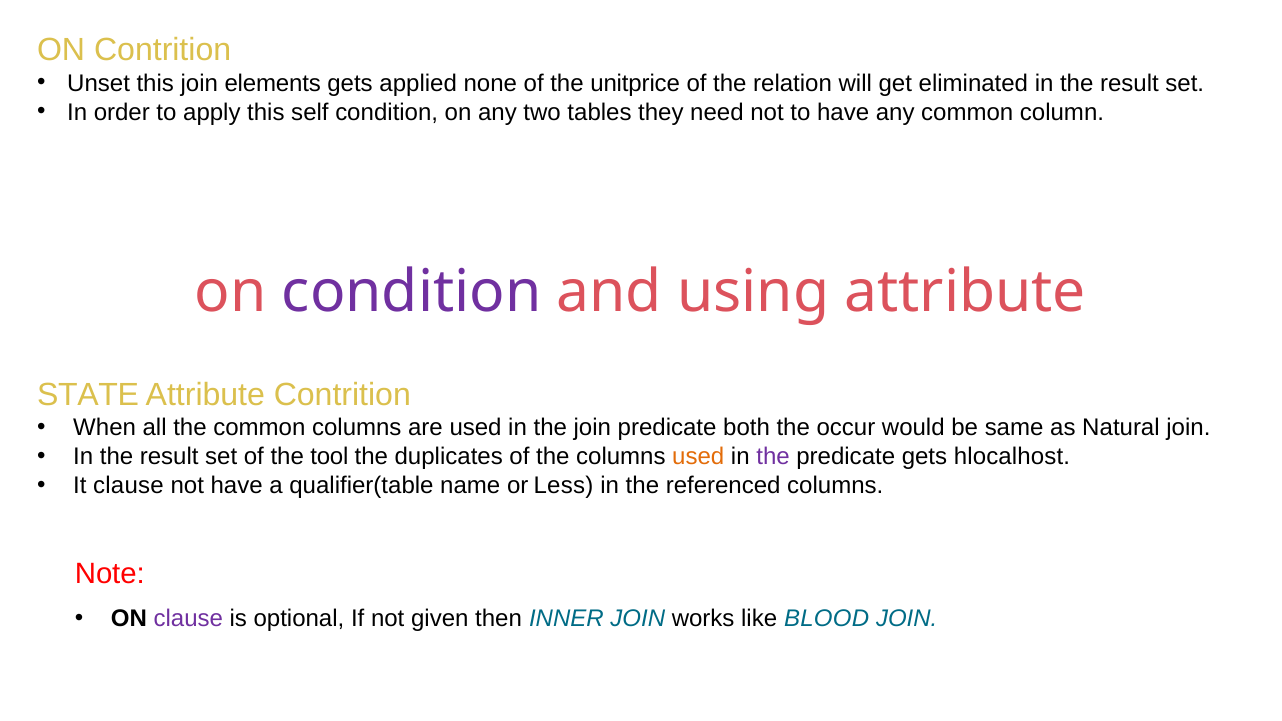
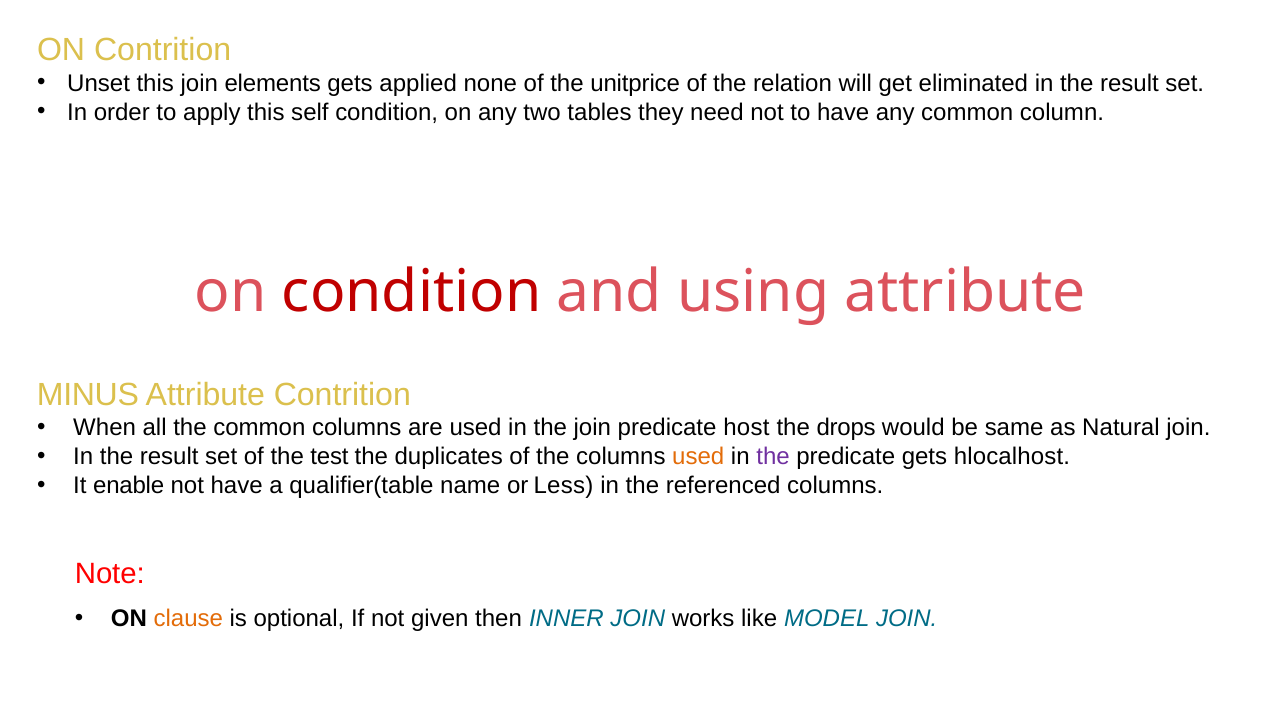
condition colour: purple -> red (412, 292)
STATE: STATE -> MINUS (88, 395)
both: both -> host (746, 428)
occur: occur -> drops (846, 428)
tool: tool -> test (329, 457)
It clause: clause -> enable (129, 486)
clause colour: purple -> orange (188, 619)
BLOOD: BLOOD -> MODEL (827, 619)
